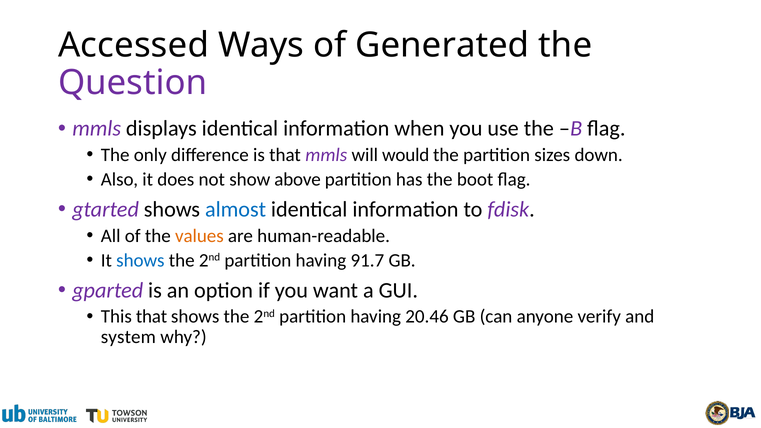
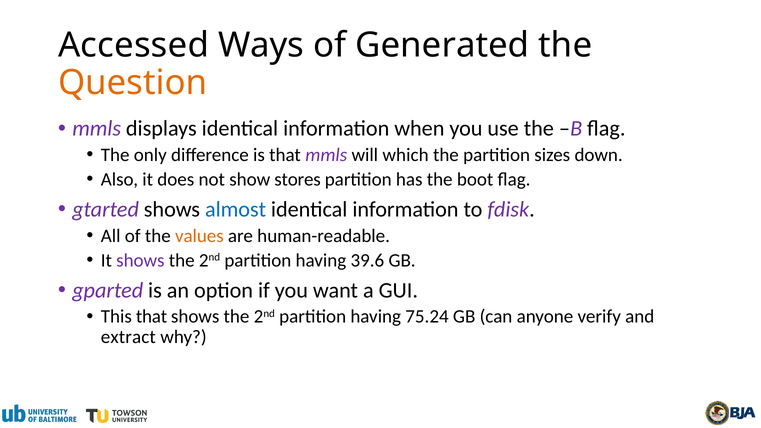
Question colour: purple -> orange (133, 83)
would: would -> which (406, 155)
above: above -> stores (298, 179)
shows colour: blue -> purple (140, 260)
91.7: 91.7 -> 39.6 (367, 260)
20.46: 20.46 -> 75.24 (427, 317)
system: system -> extract (128, 337)
